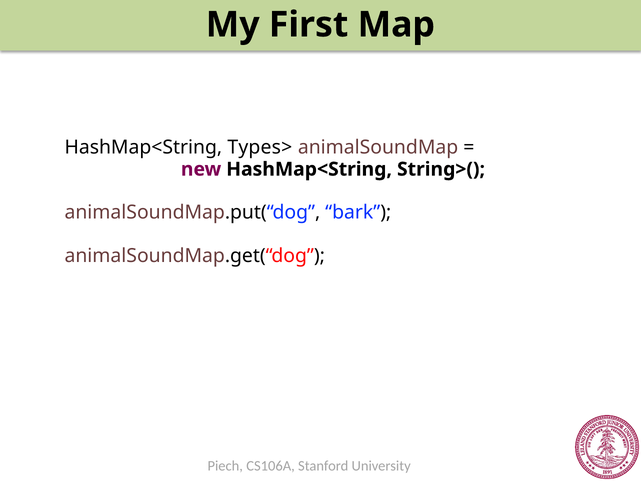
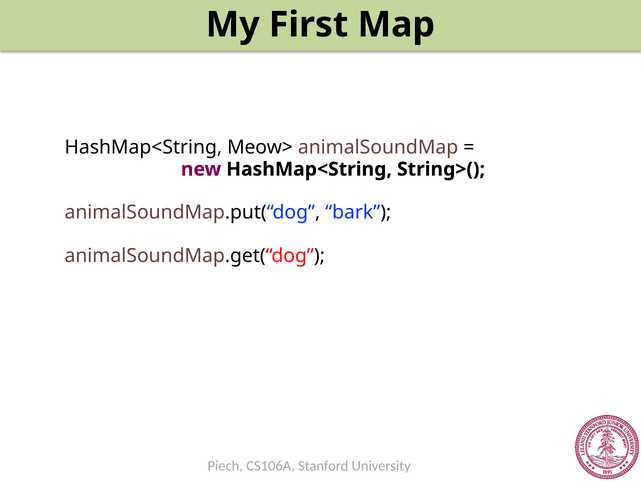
Types>: Types> -> Meow> (260, 147)
